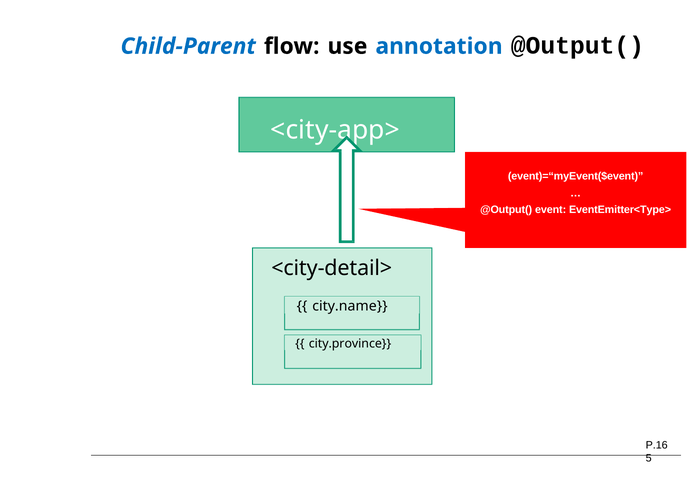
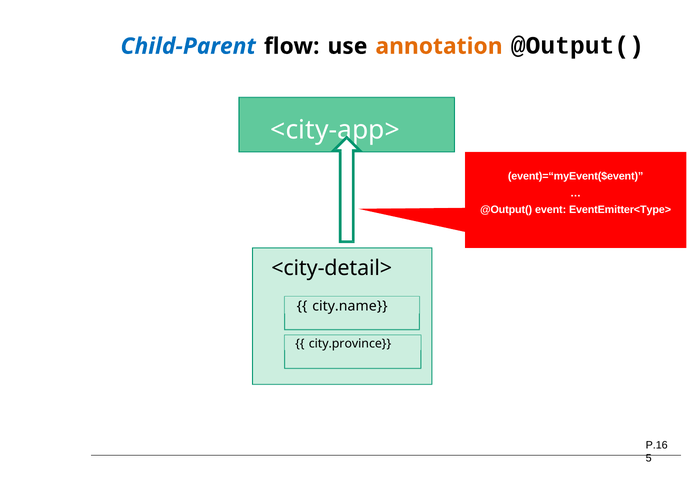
annotation colour: blue -> orange (439, 46)
